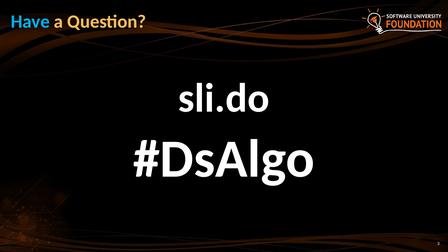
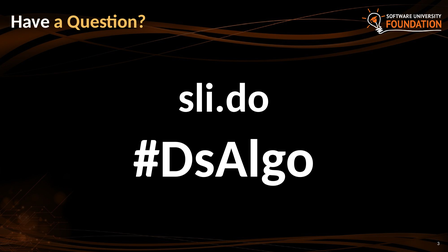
Have colour: light blue -> white (30, 22)
